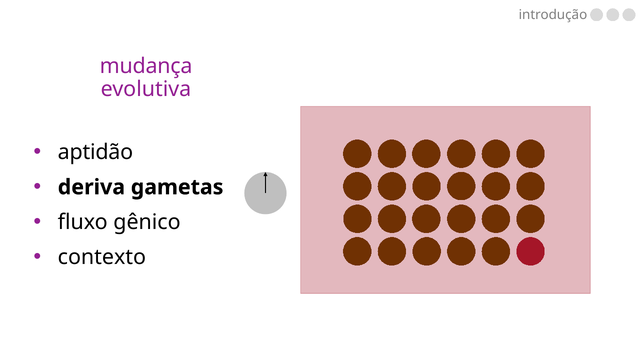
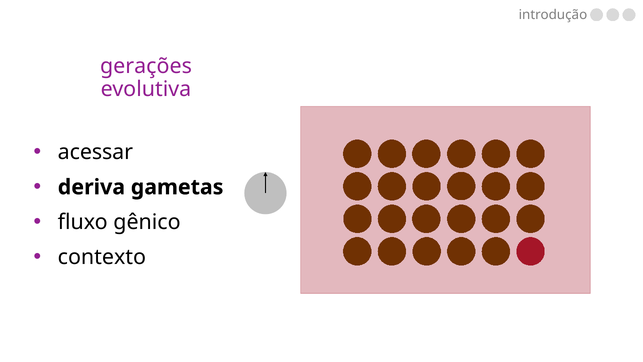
mudança: mudança -> gerações (146, 66)
aptidão: aptidão -> acessar (95, 152)
